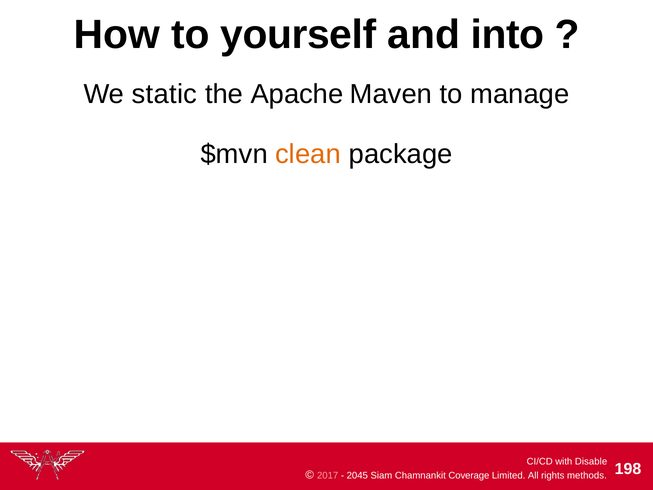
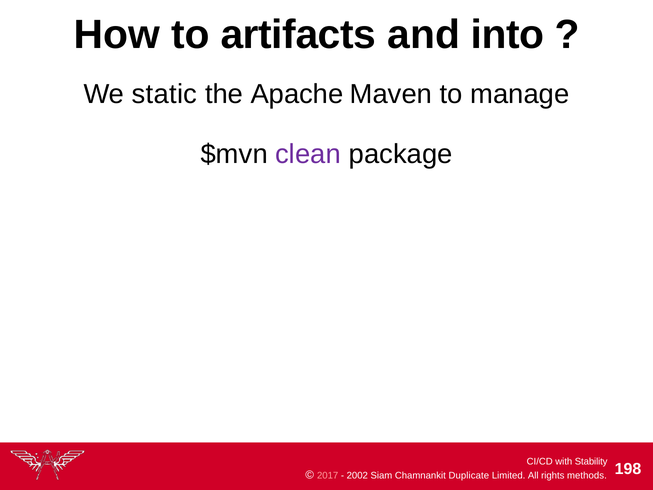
yourself: yourself -> artifacts (298, 35)
clean colour: orange -> purple (308, 154)
Disable: Disable -> Stability (591, 462)
2045: 2045 -> 2002 (357, 475)
Coverage: Coverage -> Duplicate (469, 475)
